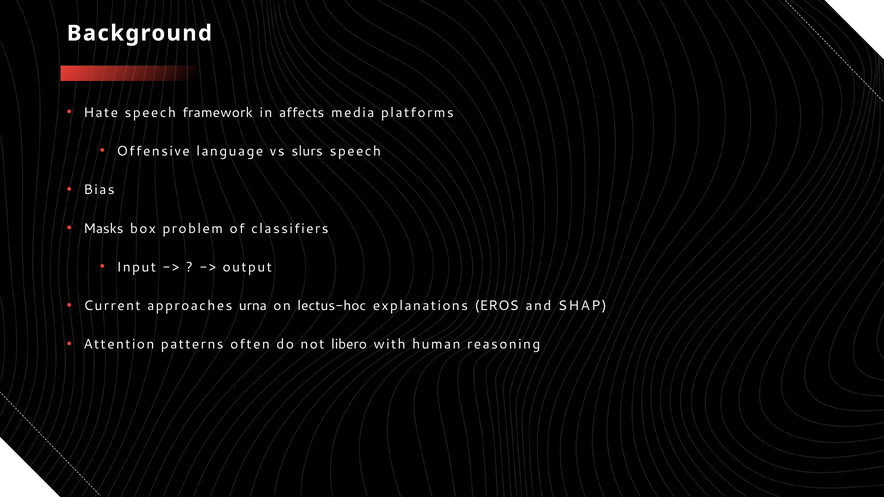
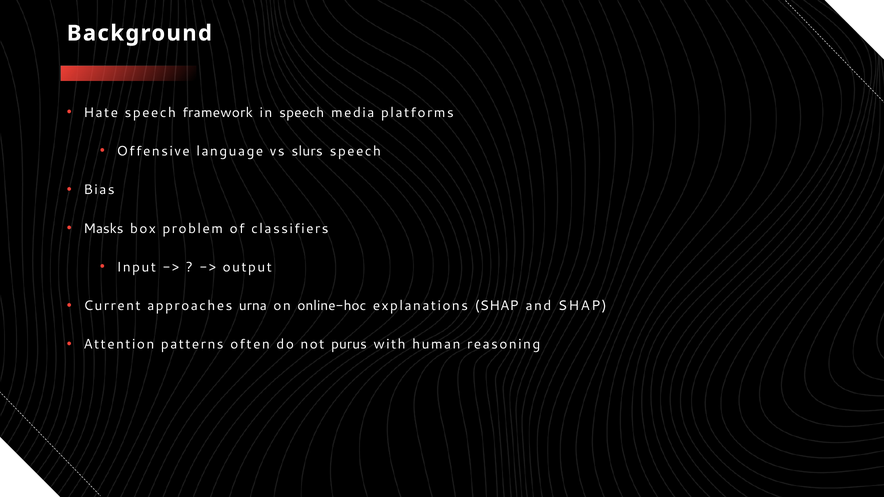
in affects: affects -> speech (302, 113)
lectus-hoc: lectus-hoc -> online-hoc (332, 306)
explanations EROS: EROS -> SHAP (497, 306)
libero: libero -> purus (349, 345)
